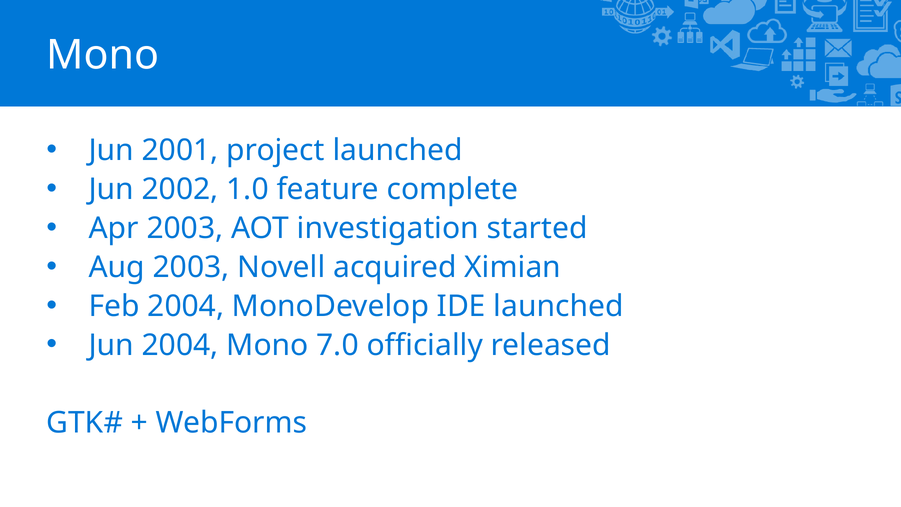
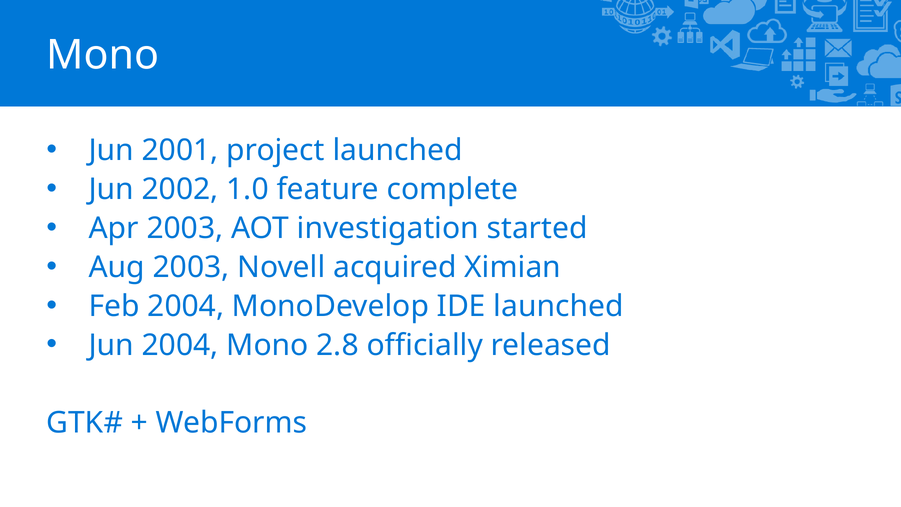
7.0: 7.0 -> 2.8 (338, 345)
